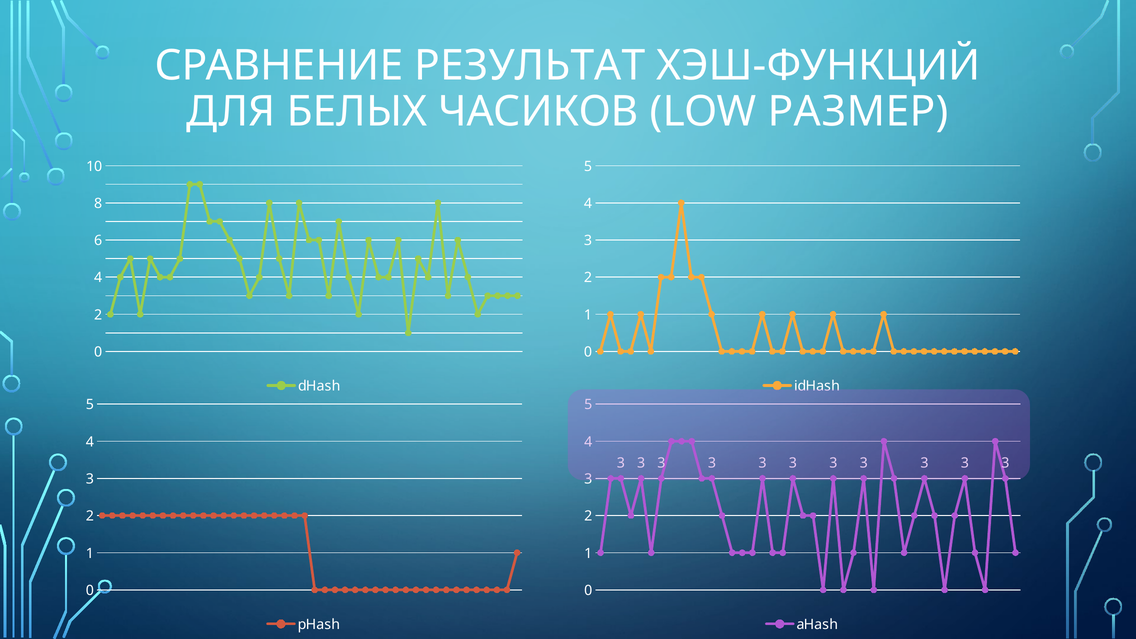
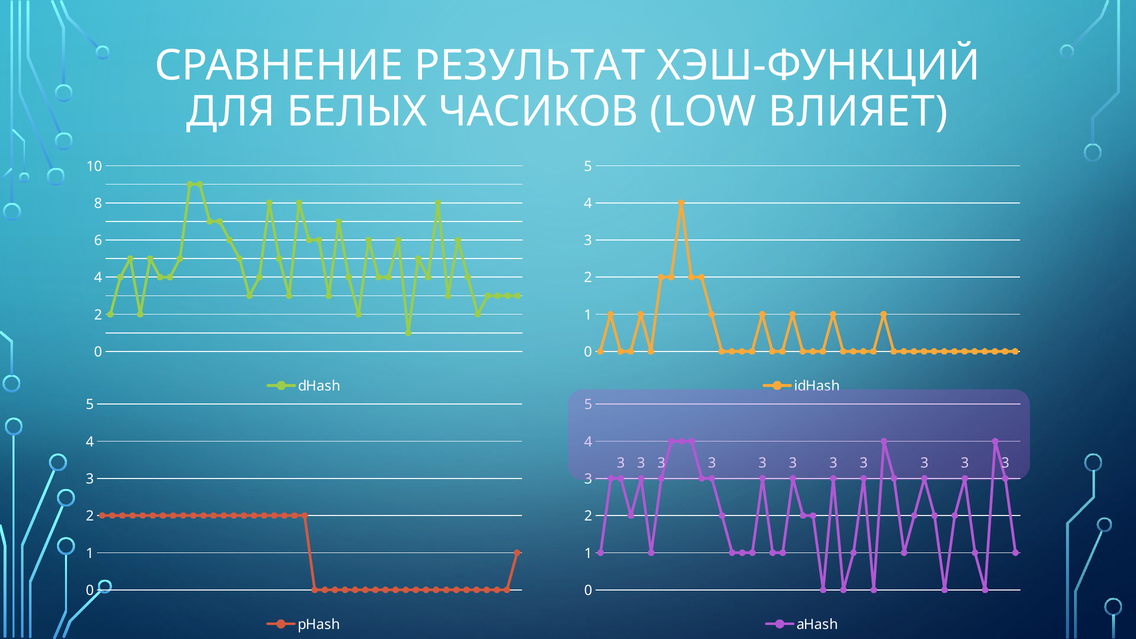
РАЗМЕР: РАЗМЕР -> ВЛИЯЕТ (858, 112)
